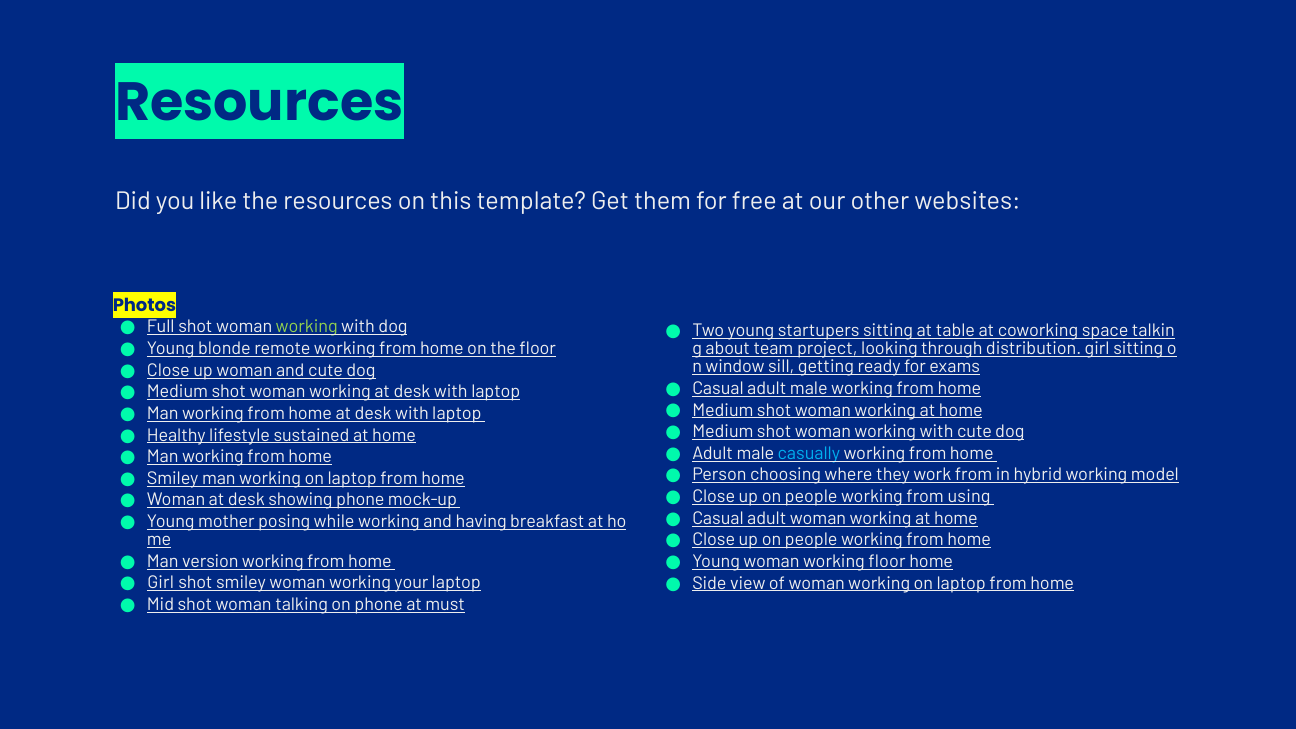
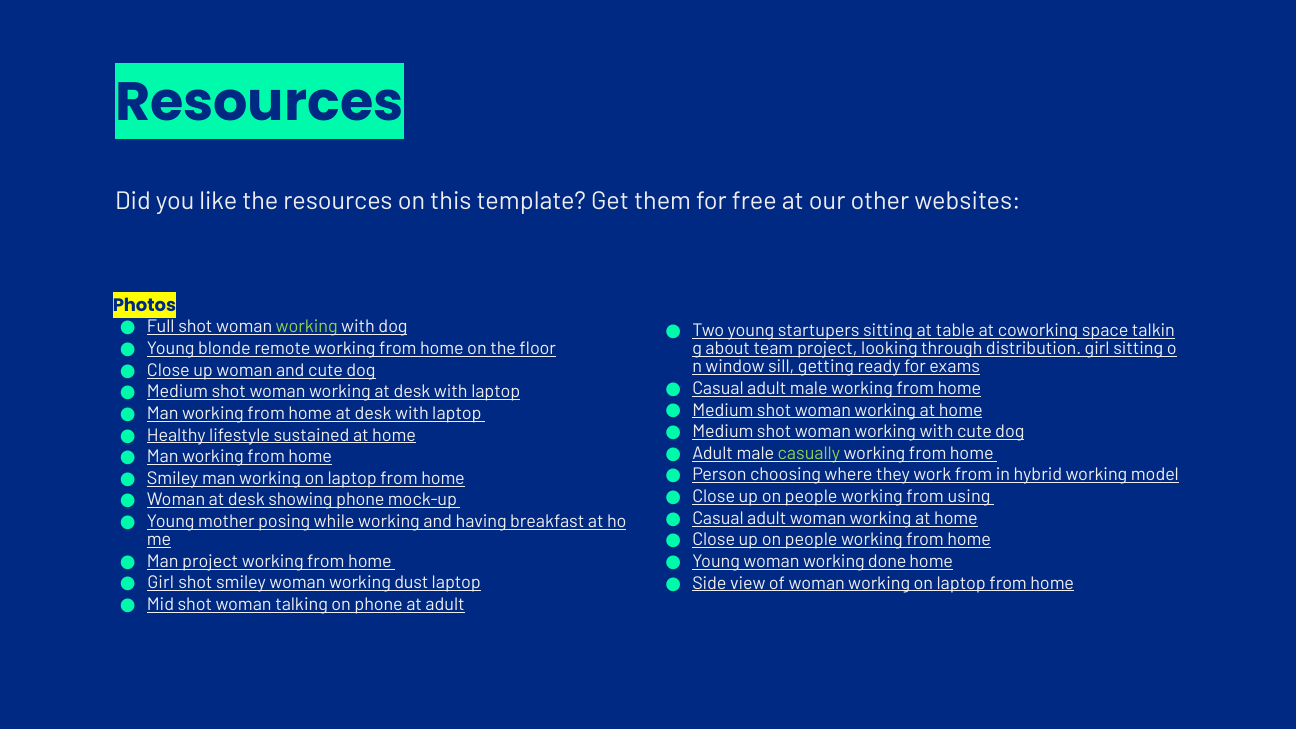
casually colour: light blue -> light green (809, 453)
Man version: version -> project (210, 561)
working floor: floor -> done (887, 562)
your: your -> dust (411, 583)
at must: must -> adult (445, 605)
